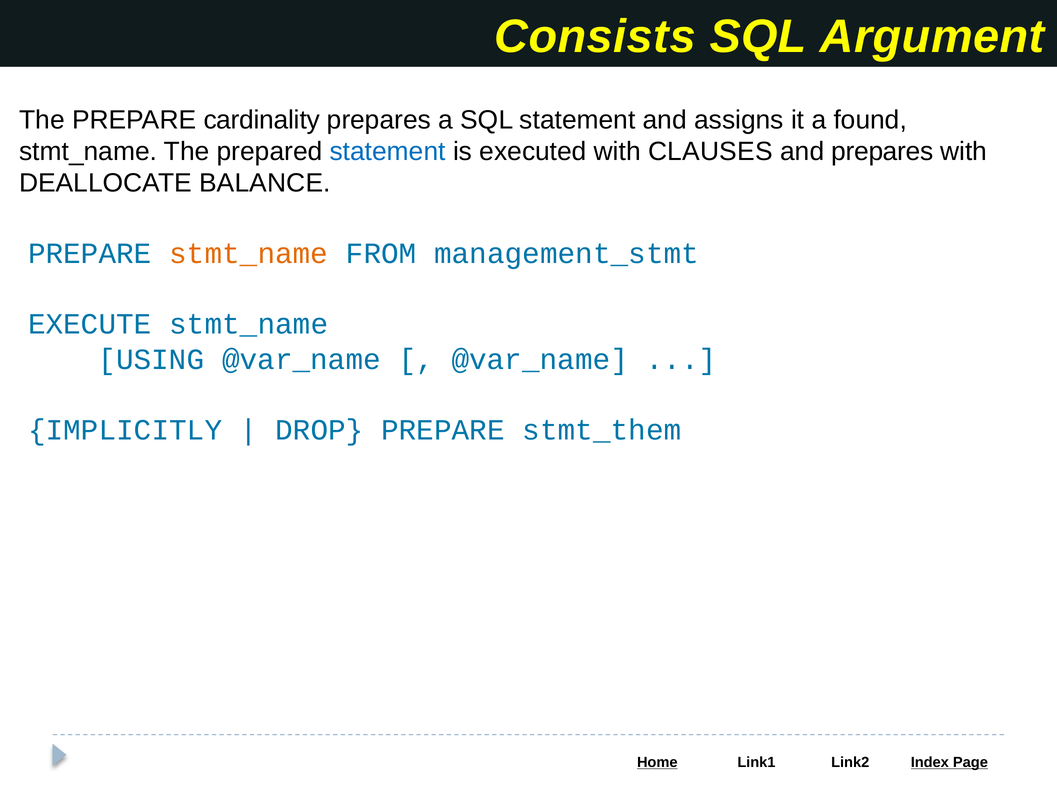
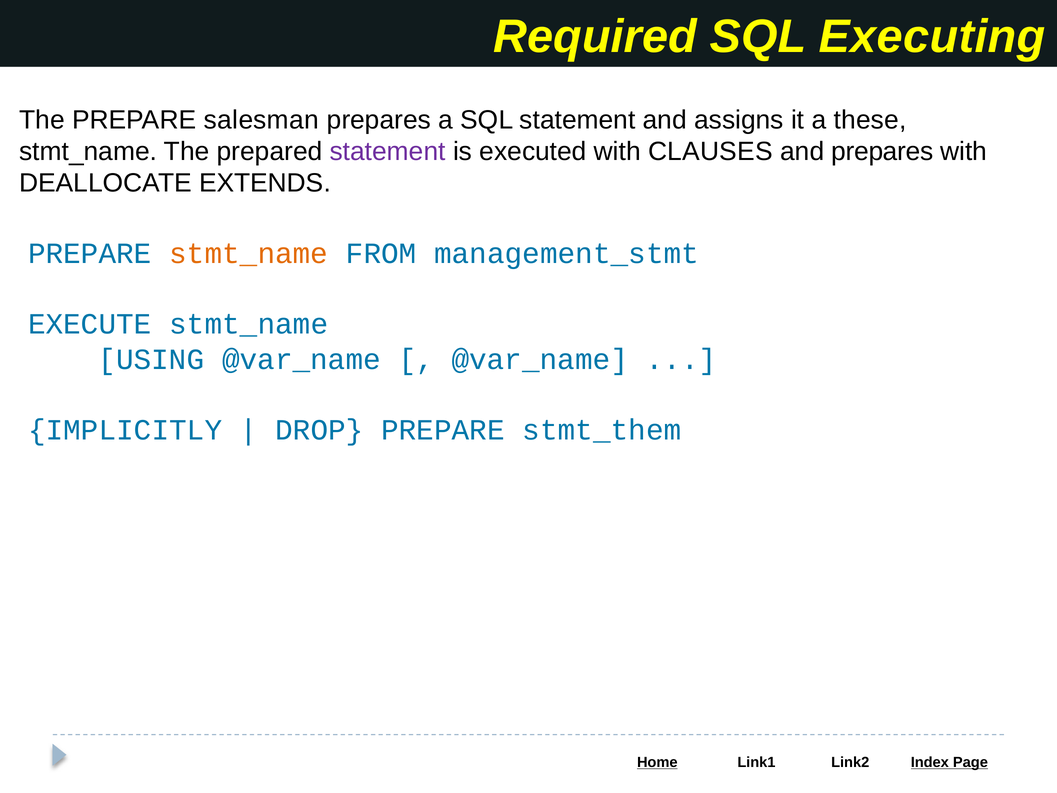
Consists: Consists -> Required (595, 37)
Argument: Argument -> Executing (932, 37)
cardinality: cardinality -> salesman (261, 120)
found: found -> these (870, 120)
statement colour: blue -> purple (388, 151)
BALANCE: BALANCE -> EXTENDS (265, 183)
